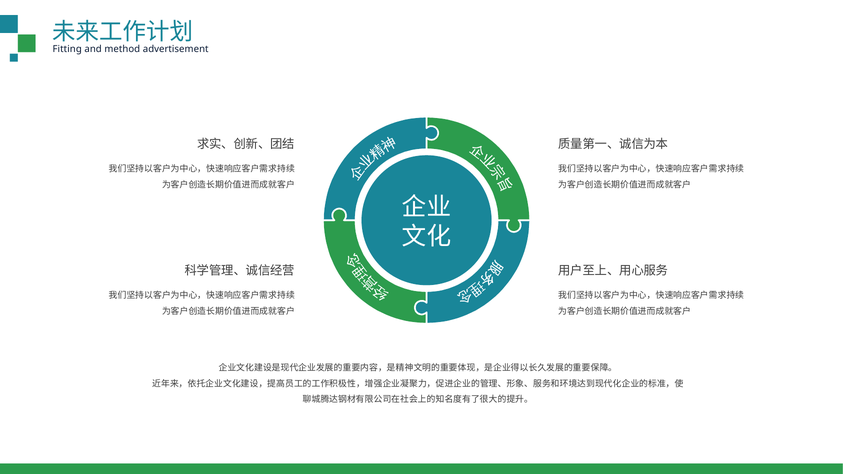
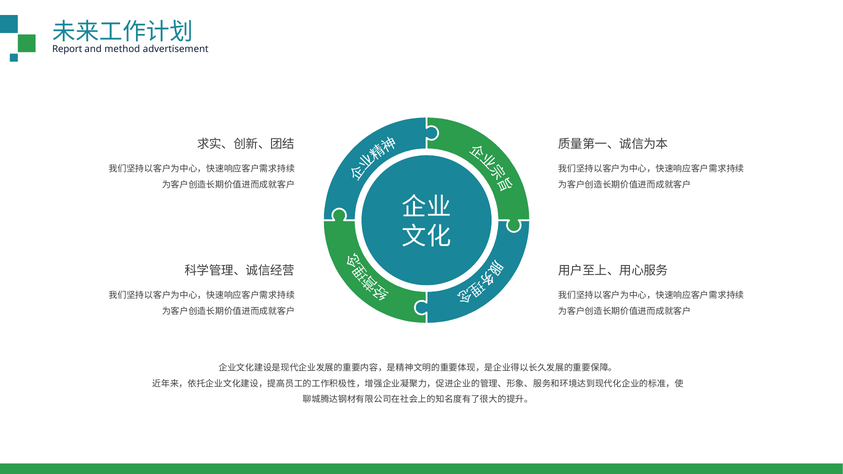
Fitting: Fitting -> Report (67, 49)
